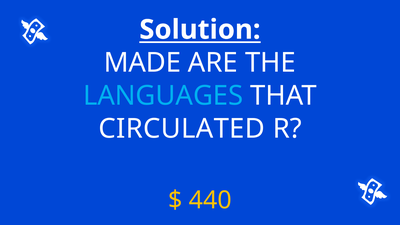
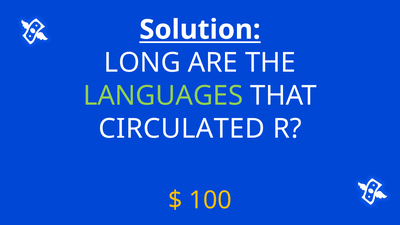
MADE: MADE -> LONG (142, 63)
LANGUAGES colour: light blue -> light green (163, 96)
440: 440 -> 100 (210, 200)
